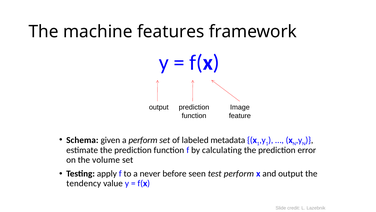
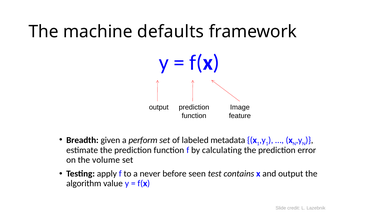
features: features -> defaults (171, 32)
Schema: Schema -> Breadth (82, 140)
test perform: perform -> contains (239, 173)
tendency: tendency -> algorithm (84, 183)
